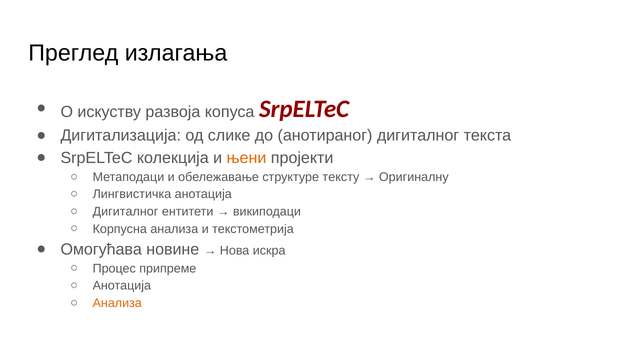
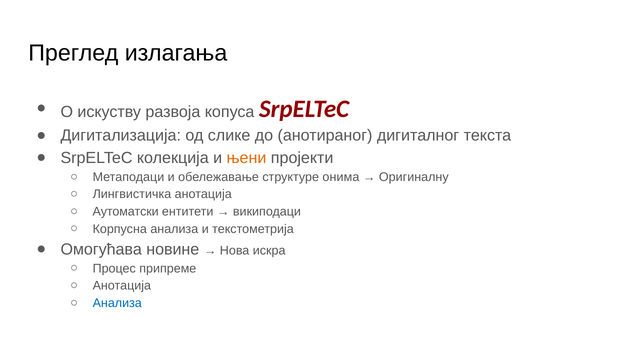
тексту: тексту -> онима (341, 177)
Дигиталног: Дигиталног -> Аутоматски (126, 211)
Анализа colour: orange -> blue (117, 303)
